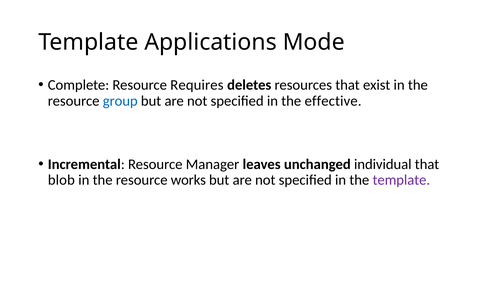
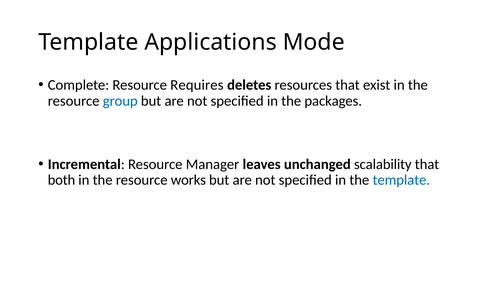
effective: effective -> packages (333, 101)
individual: individual -> scalability (383, 164)
blob: blob -> both (61, 180)
template colour: purple -> blue (401, 180)
